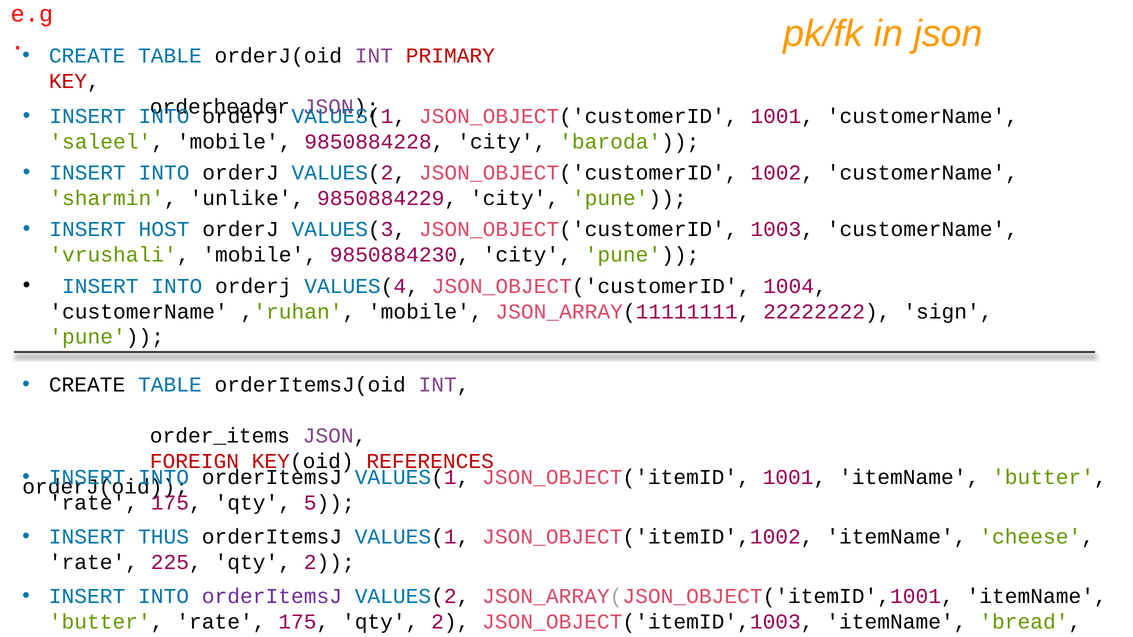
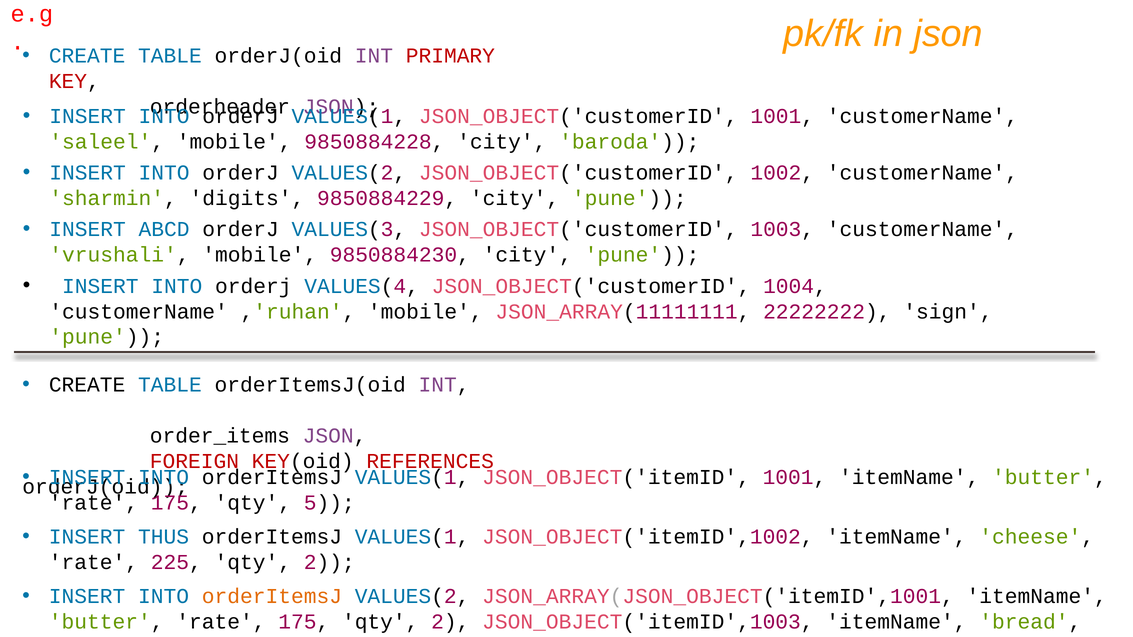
unlike: unlike -> digits (247, 198)
HOST: HOST -> ABCD (164, 230)
orderItemsJ colour: purple -> orange (272, 597)
